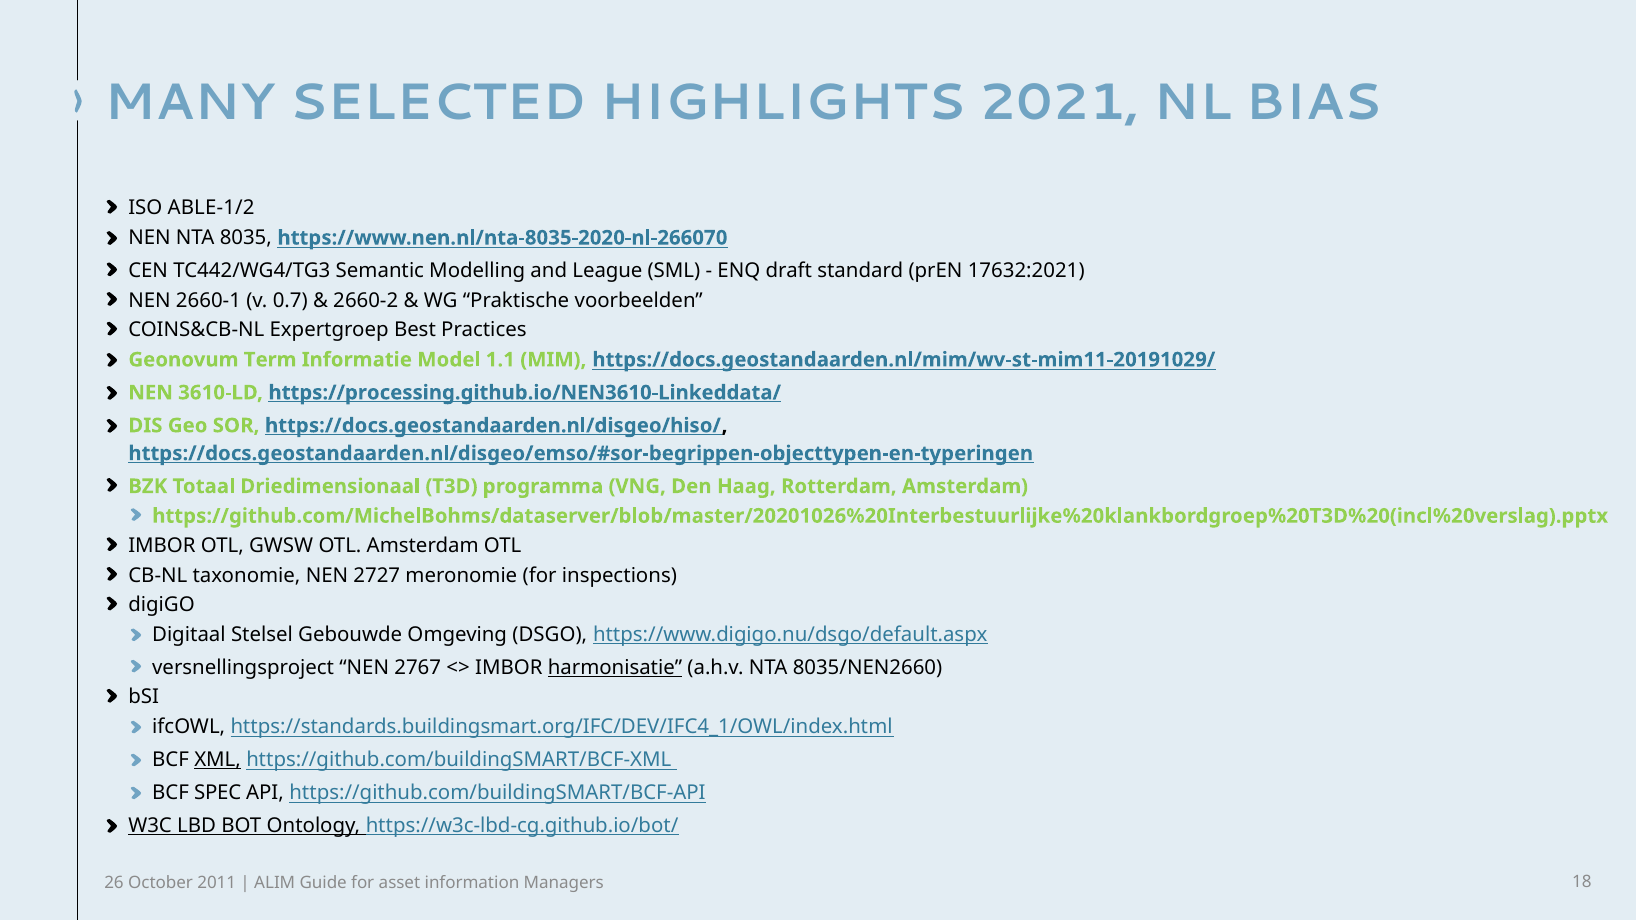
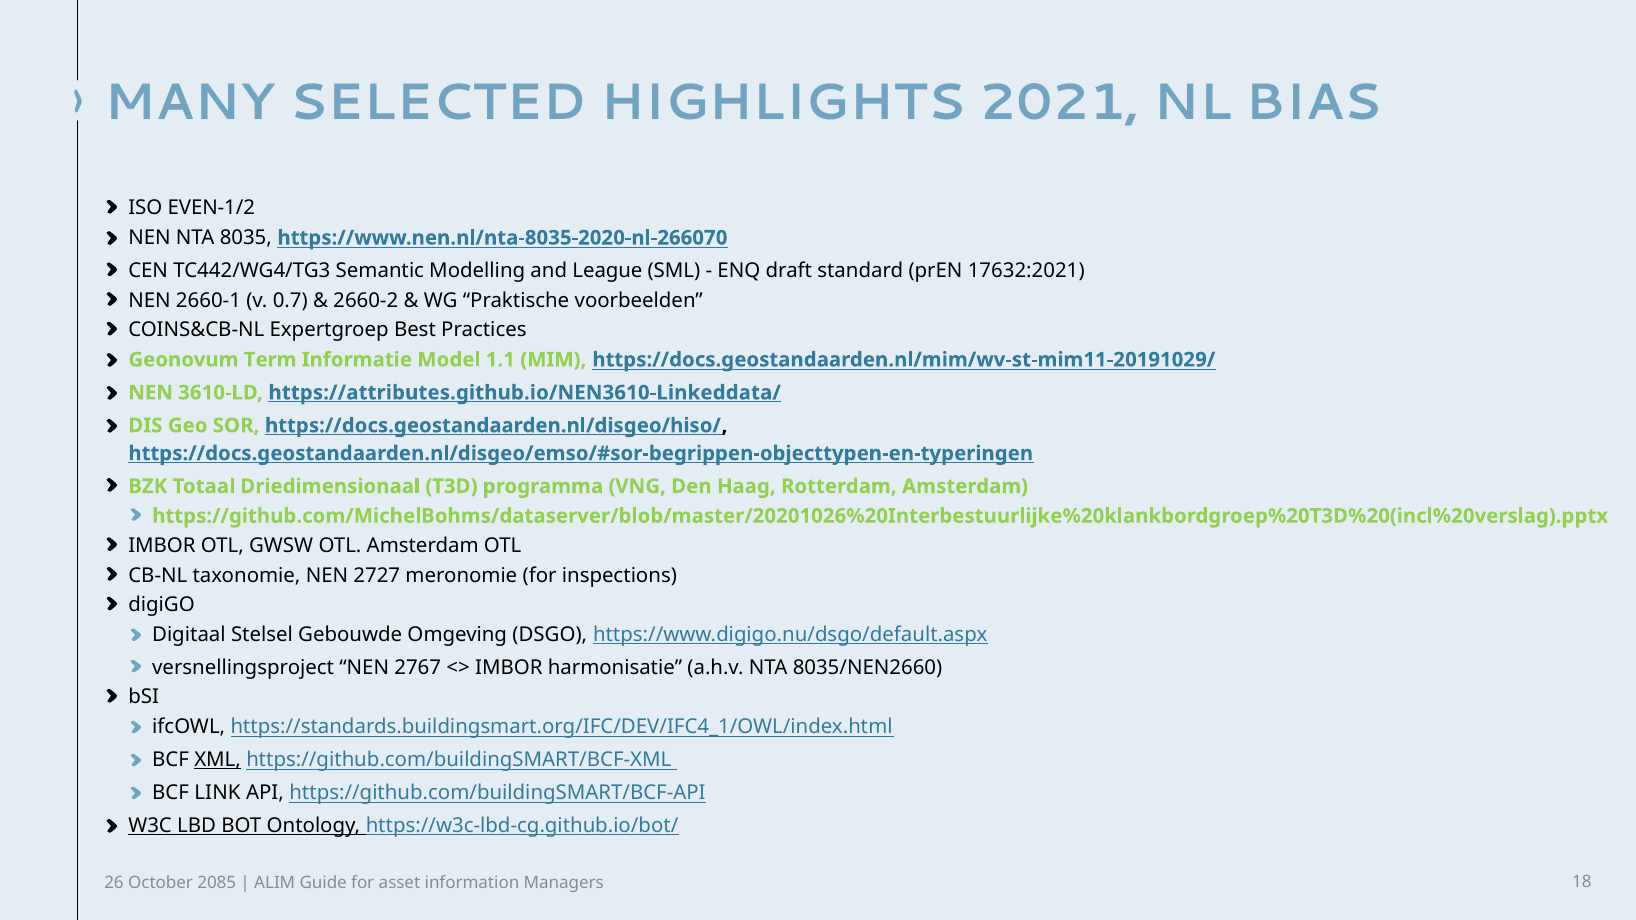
ABLE-1/2: ABLE-1/2 -> EVEN-1/2 (211, 208)
https://processing.github.io/NEN3610-Linkeddata/: https://processing.github.io/NEN3610-Linkeddata/ -> https://attributes.github.io/NEN3610-Linkeddata/ (525, 393)
harmonisatie underline: present -> none (615, 668)
SPEC: SPEC -> LINK (217, 793)
2011: 2011 -> 2085 (217, 883)
